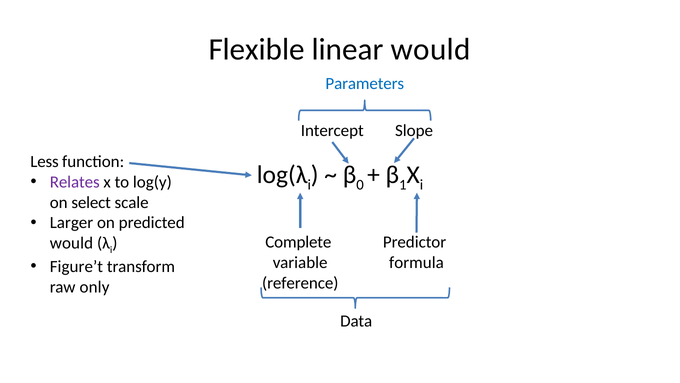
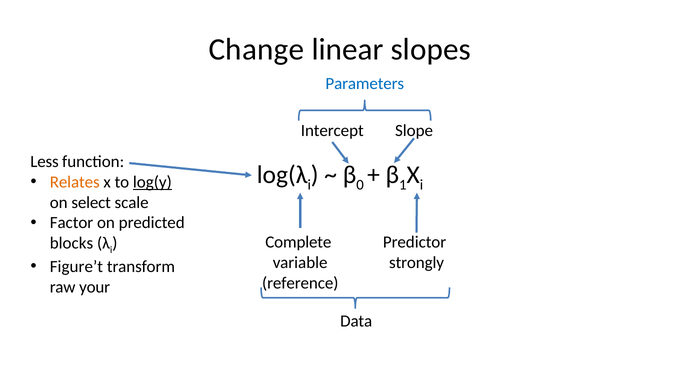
Flexible: Flexible -> Change (256, 49)
linear would: would -> slopes (431, 49)
Relates colour: purple -> orange (75, 182)
log(y underline: none -> present (152, 182)
Larger: Larger -> Factor (71, 223)
would: would -> blocks (71, 243)
formula: formula -> strongly (417, 262)
only: only -> your (95, 287)
